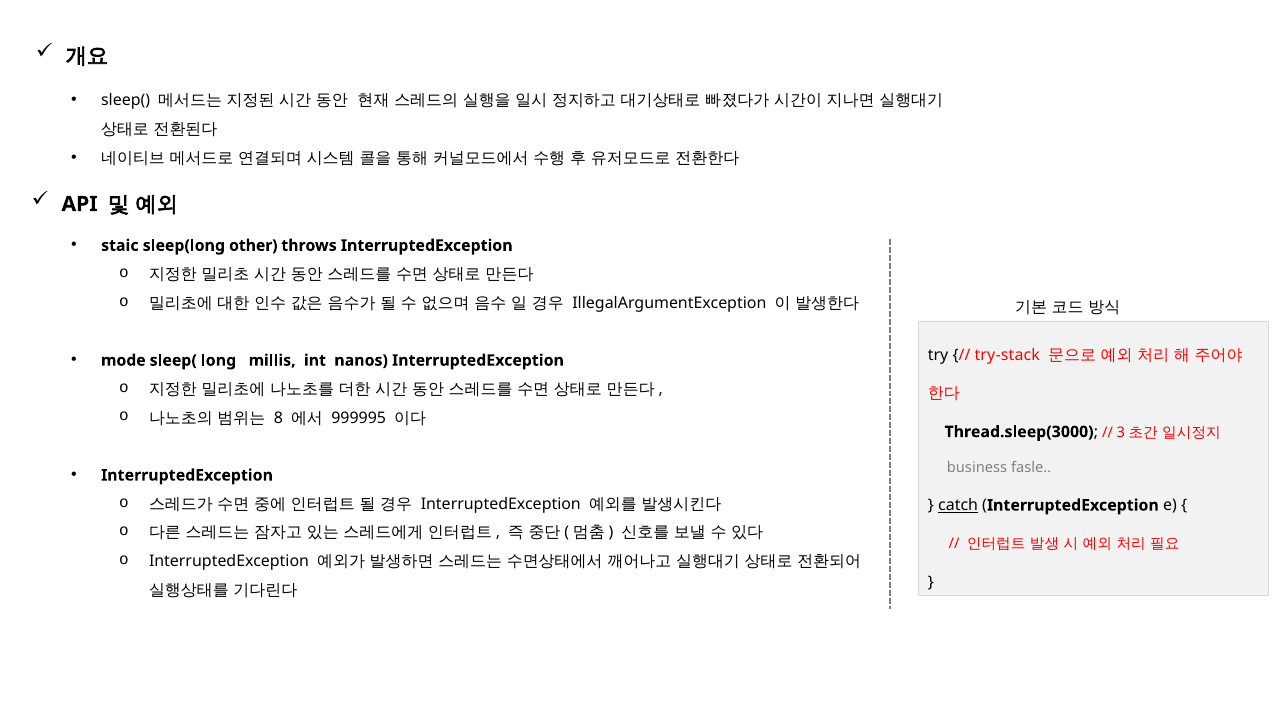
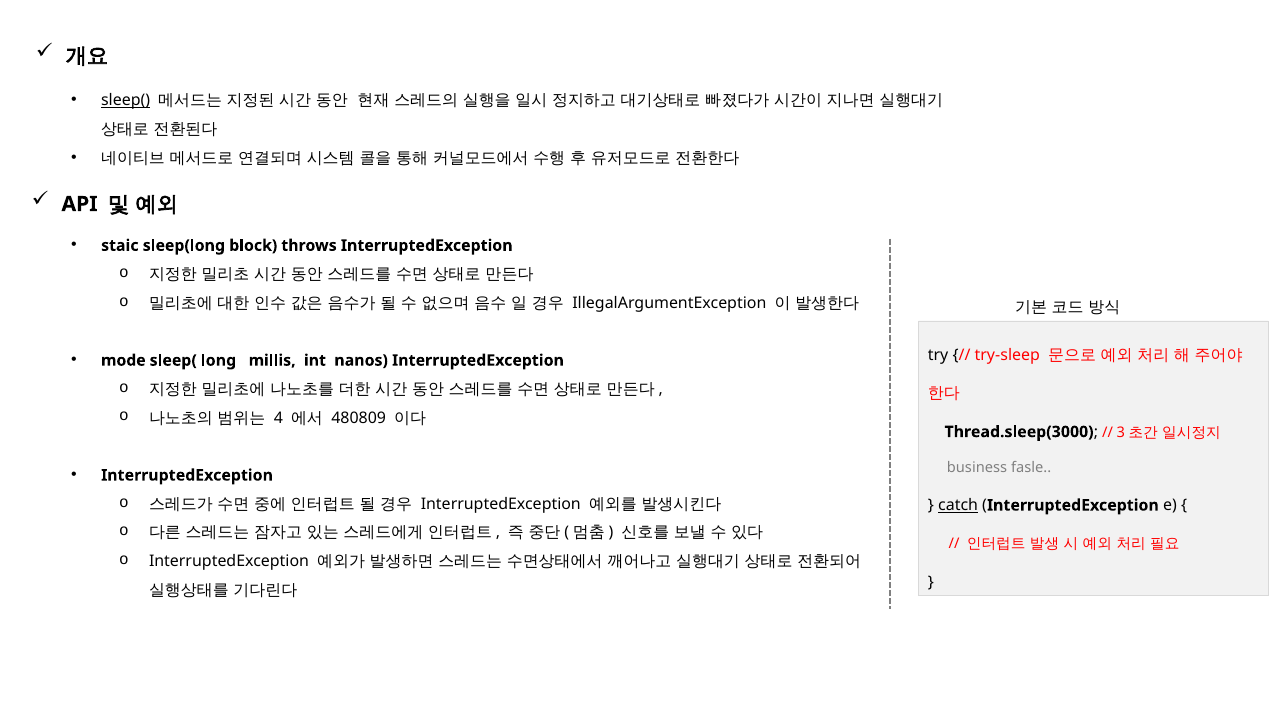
sleep( underline: none -> present (126, 100)
other: other -> block (253, 246)
try-stack: try-stack -> try-sleep (1007, 355)
8: 8 -> 4 (279, 418)
999995: 999995 -> 480809 (359, 418)
